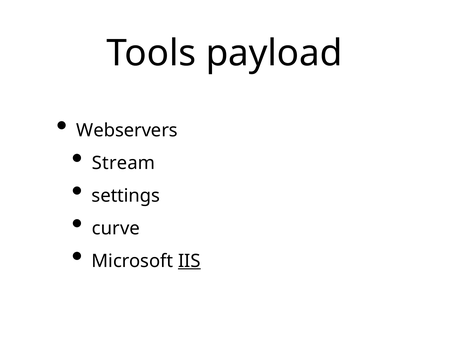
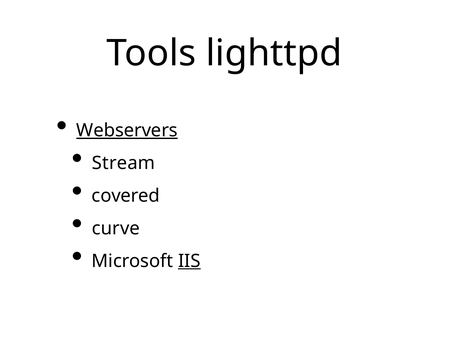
payload: payload -> lighttpd (274, 53)
Webservers underline: none -> present (127, 130)
settings: settings -> covered (126, 196)
